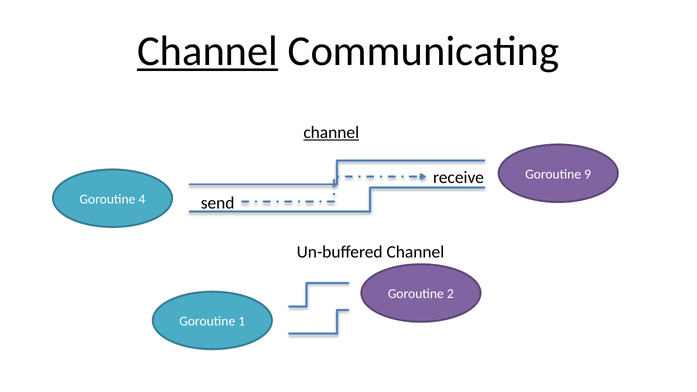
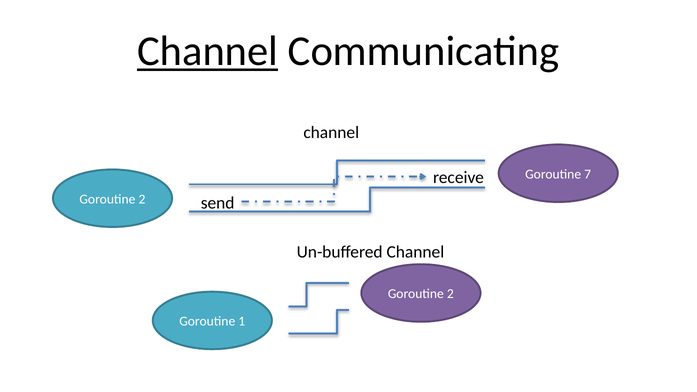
channel underline: present -> none (331, 132)
9: 9 -> 7 (588, 174)
4: 4 -> 2 (142, 199)
